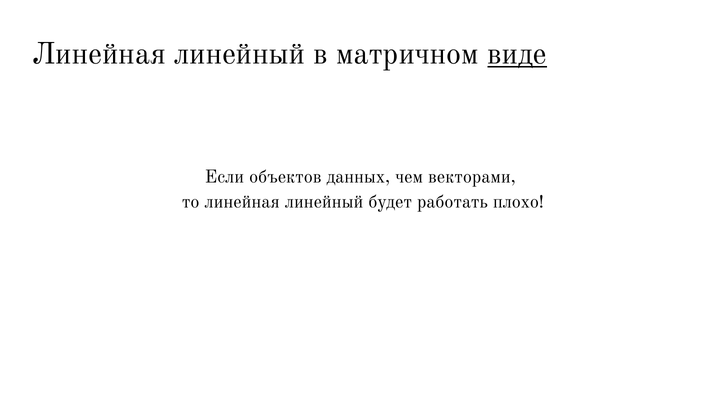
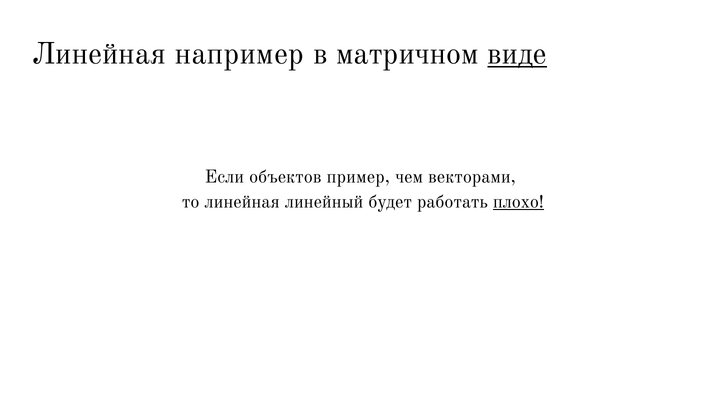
линейный: линейный -> например (239, 54)
данных: данных -> пример (358, 177)
плохо underline: none -> present (518, 202)
